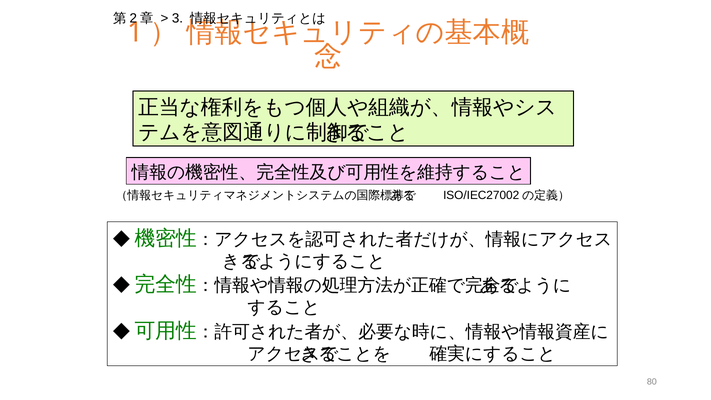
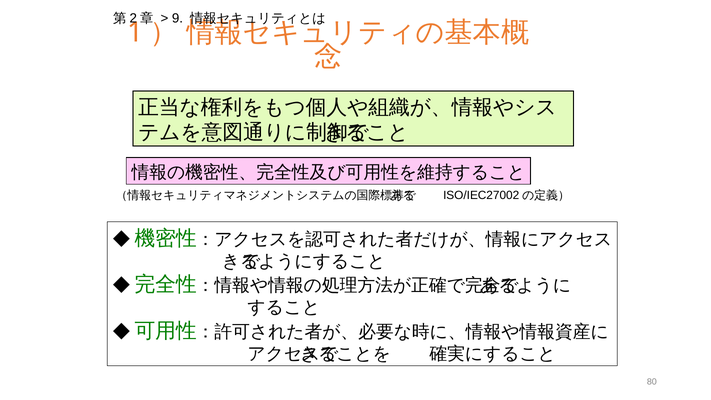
3: 3 -> 9 (178, 18)
